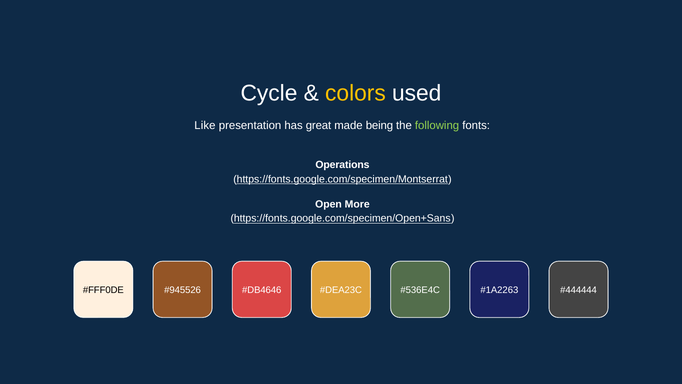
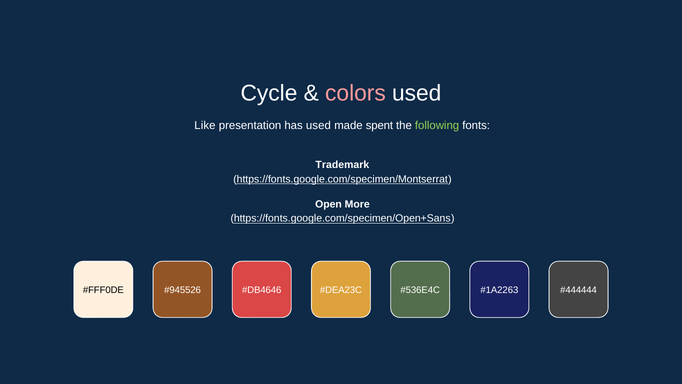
colors colour: yellow -> pink (355, 93)
has great: great -> used (318, 125)
being: being -> spent (379, 125)
Operations: Operations -> Trademark (342, 165)
